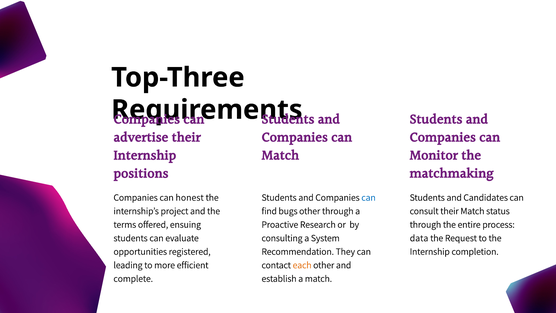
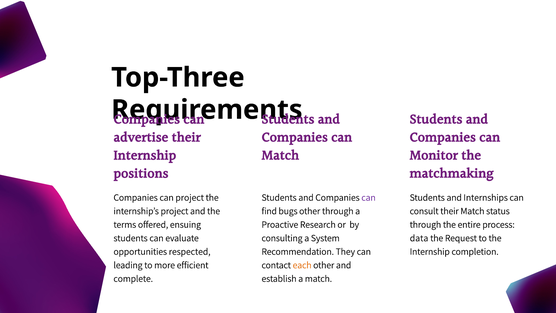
can honest: honest -> project (190, 197)
can colour: blue -> purple (369, 197)
Candidates: Candidates -> Internships (486, 197)
registered: registered -> respected (190, 251)
